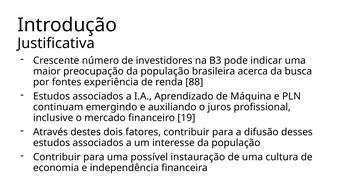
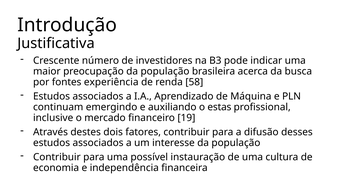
88: 88 -> 58 (194, 82)
juros: juros -> estas (219, 107)
